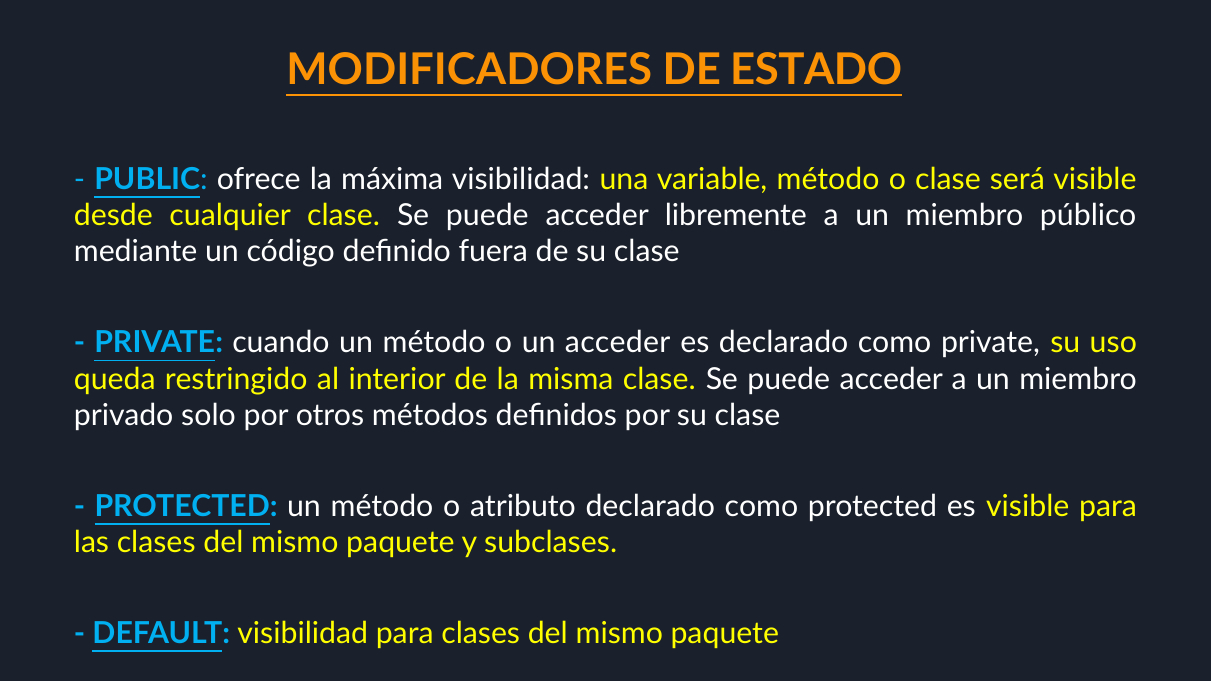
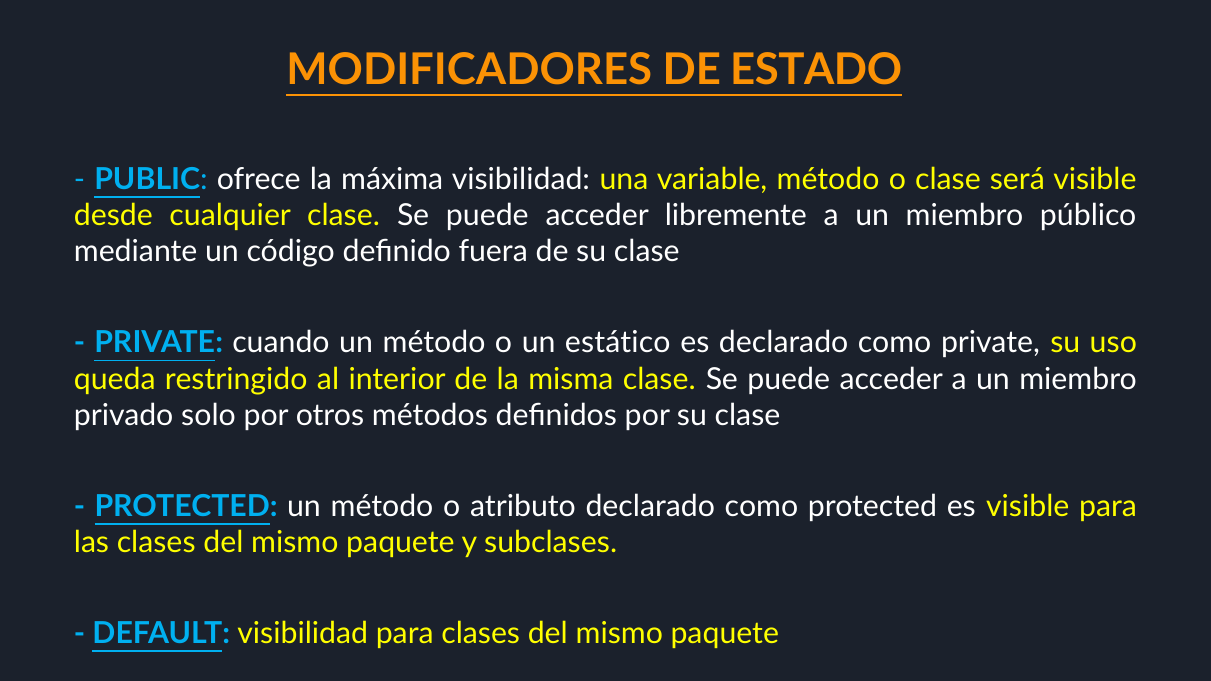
un acceder: acceder -> estático (618, 343)
